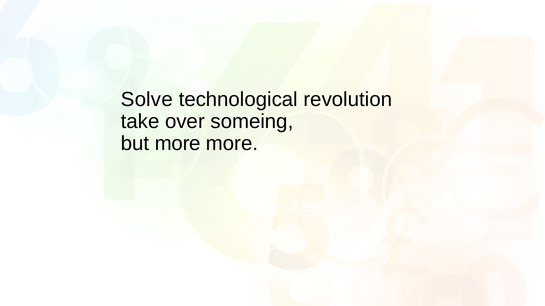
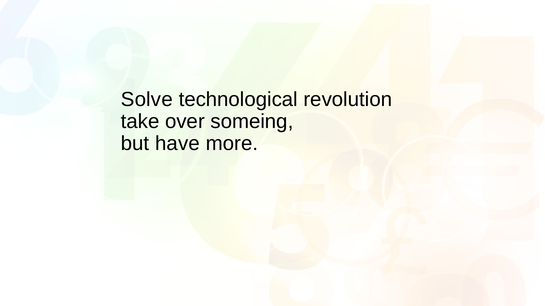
but more: more -> have (177, 144)
